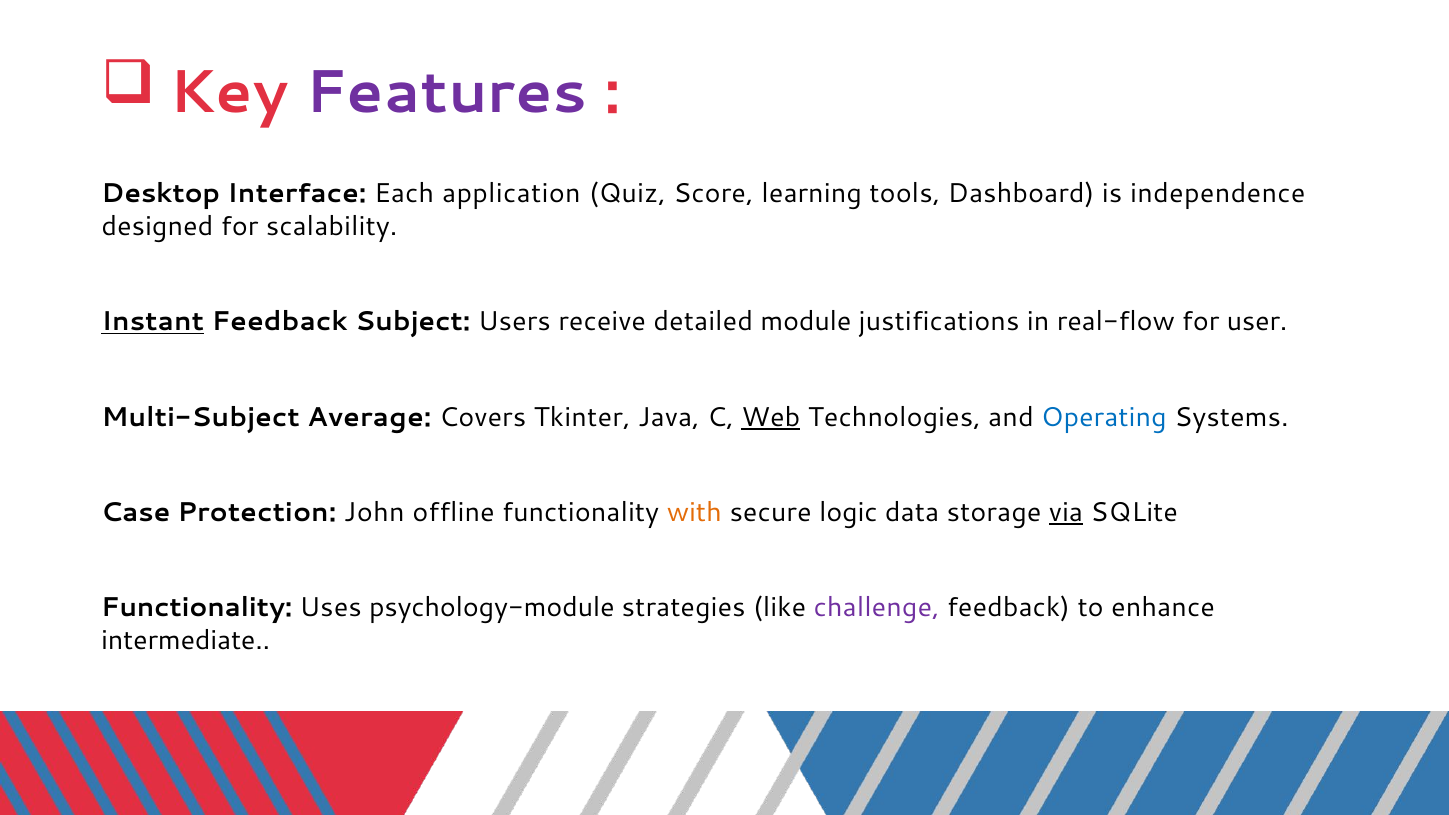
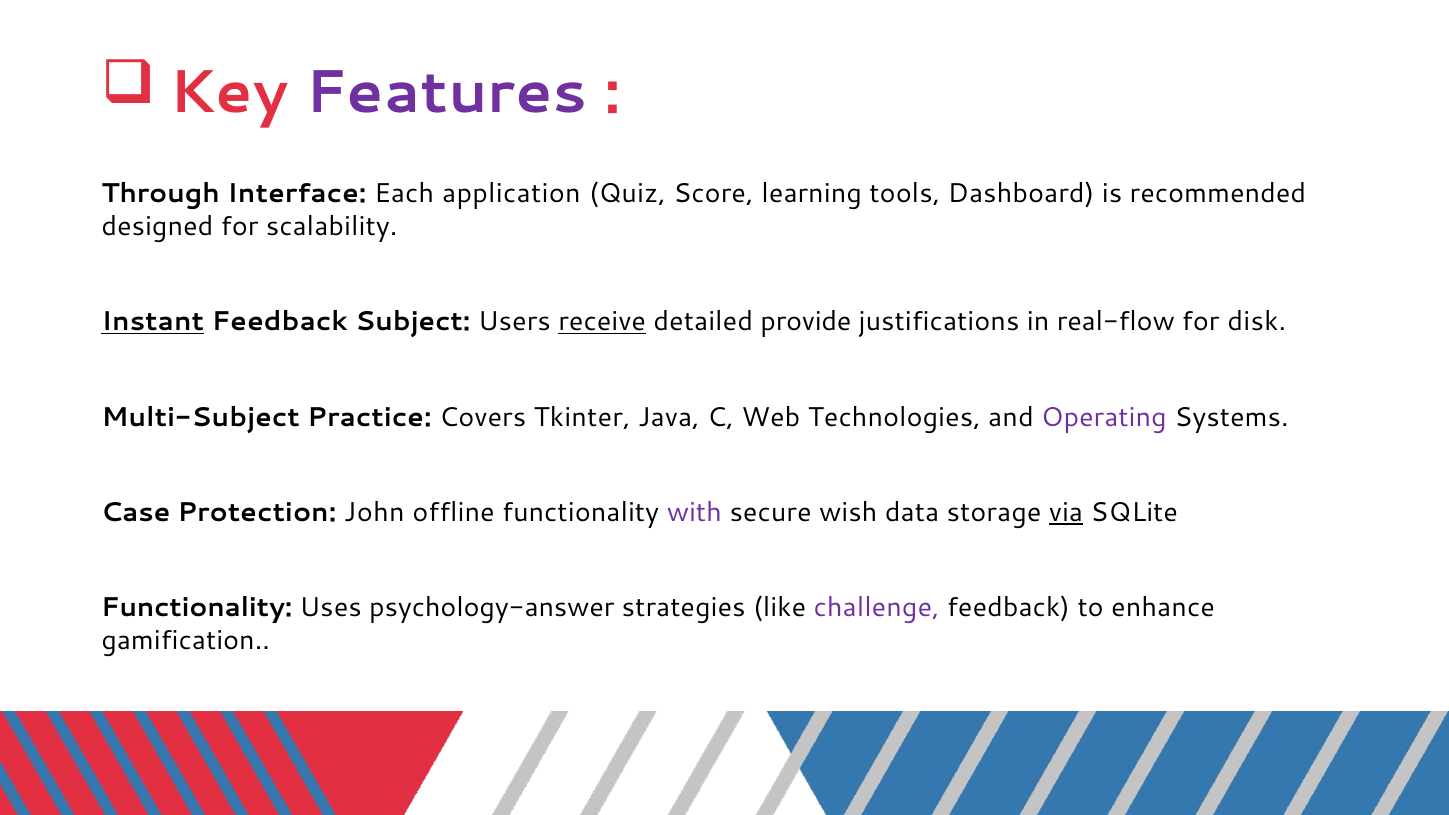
Desktop: Desktop -> Through (161, 194)
independence: independence -> recommended (1218, 194)
receive underline: none -> present (602, 322)
module: module -> provide (806, 322)
user: user -> disk (1257, 322)
Average: Average -> Practice (369, 417)
Web underline: present -> none (771, 417)
Operating colour: blue -> purple (1104, 417)
with colour: orange -> purple (694, 513)
logic: logic -> wish (848, 513)
psychology-module: psychology-module -> psychology-answer (492, 608)
intermediate: intermediate -> gamification (186, 641)
